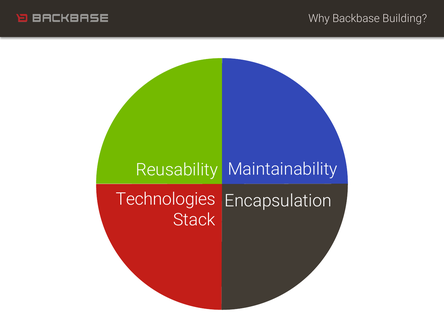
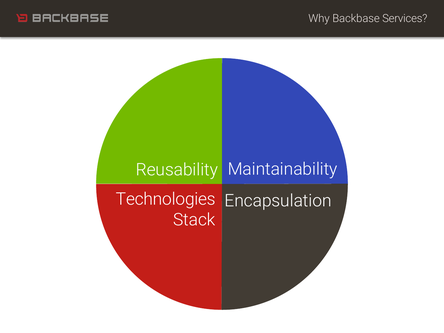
Building: Building -> Services (405, 19)
